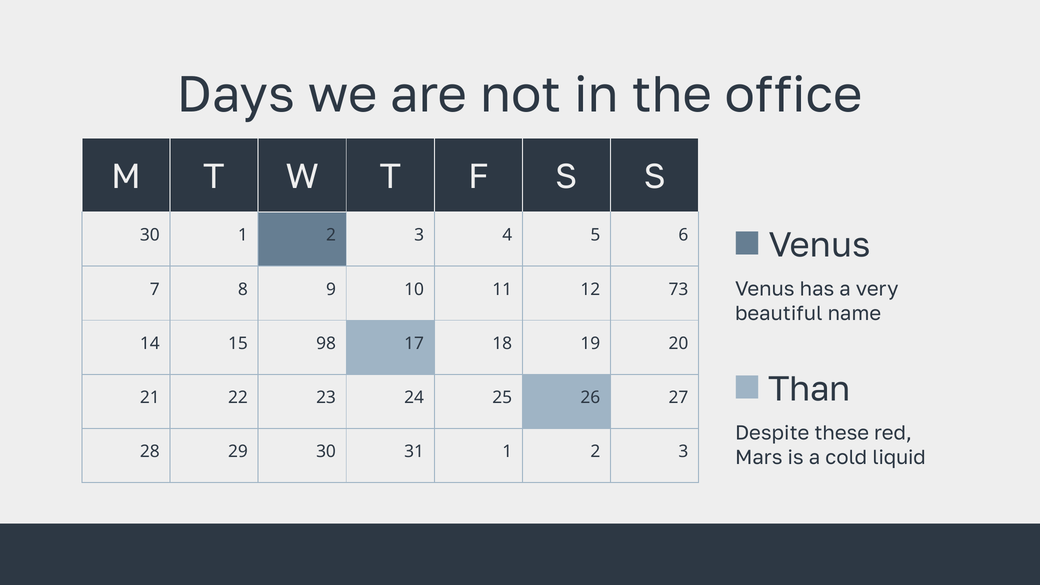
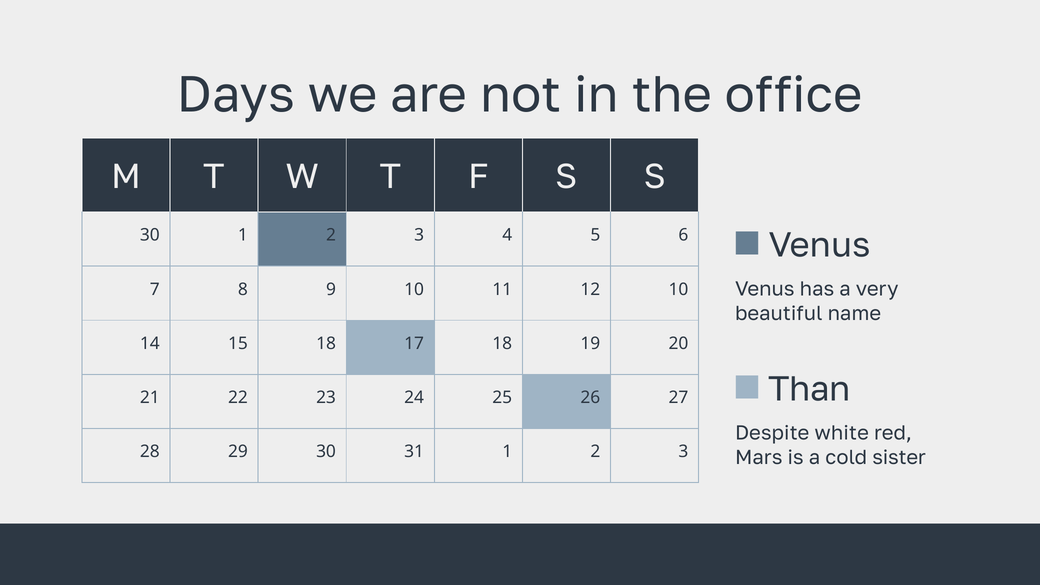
12 73: 73 -> 10 (678, 289)
15 98: 98 -> 18 (326, 343)
these: these -> white (842, 433)
liquid: liquid -> sister (899, 458)
